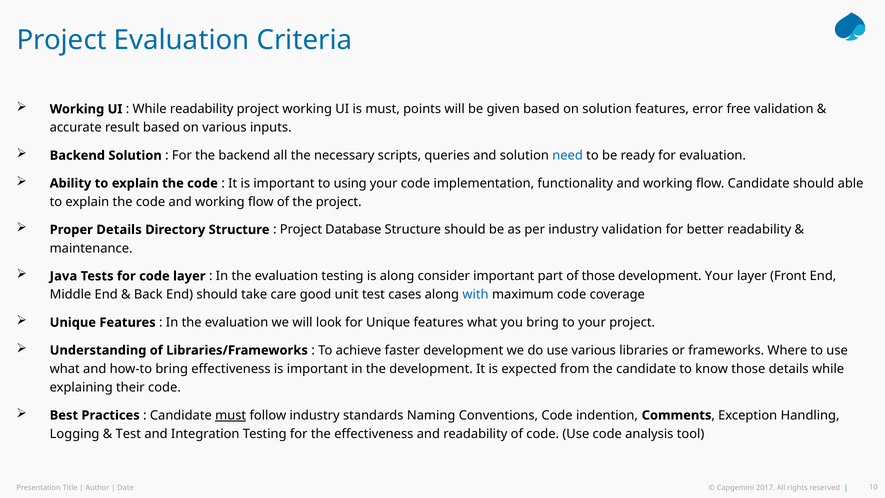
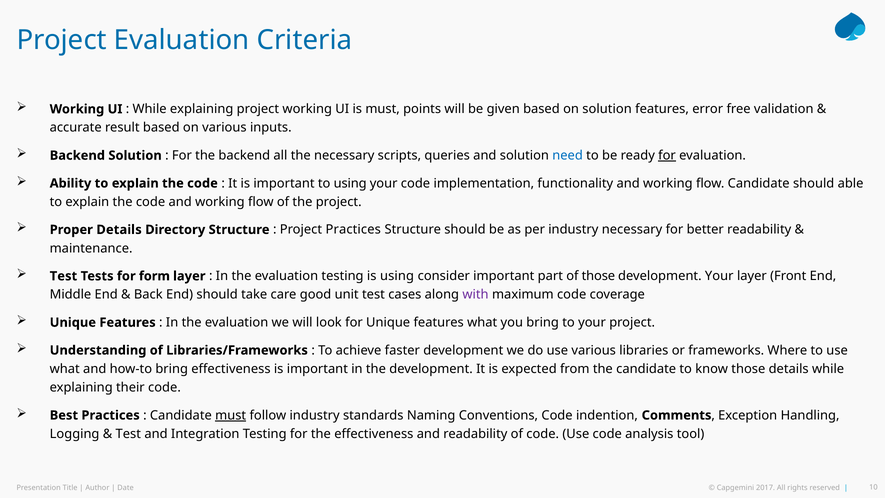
readability: readability -> explaining (202, 109)
for underline: none -> present (667, 155)
Project Database: Database -> Practices (353, 230)
industry validation: validation -> necessary (632, 230)
Java: Java -> Test (63, 276)
for code: code -> form (154, 276)
is along: along -> using (397, 276)
with colour: blue -> purple (475, 295)
